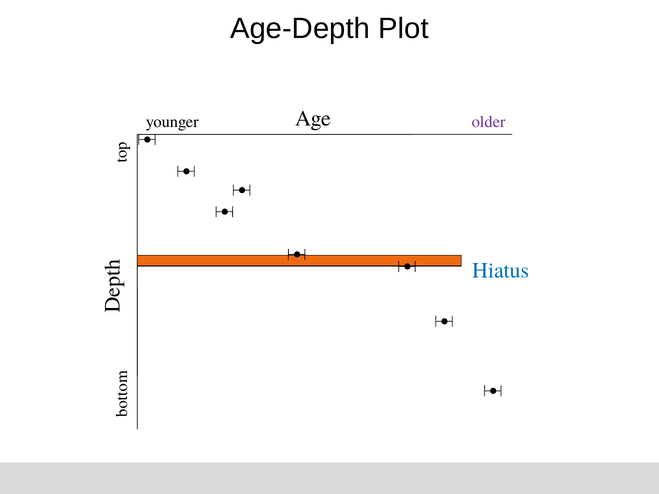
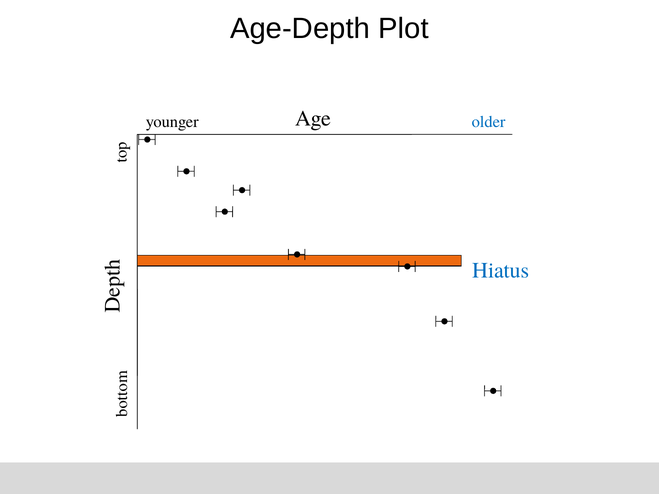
older colour: purple -> blue (489, 122)
